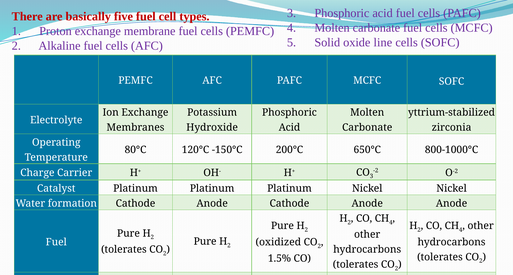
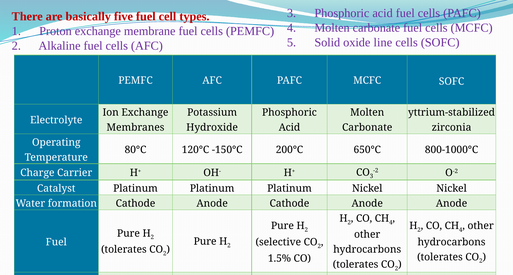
oxidized: oxidized -> selective (278, 242)
